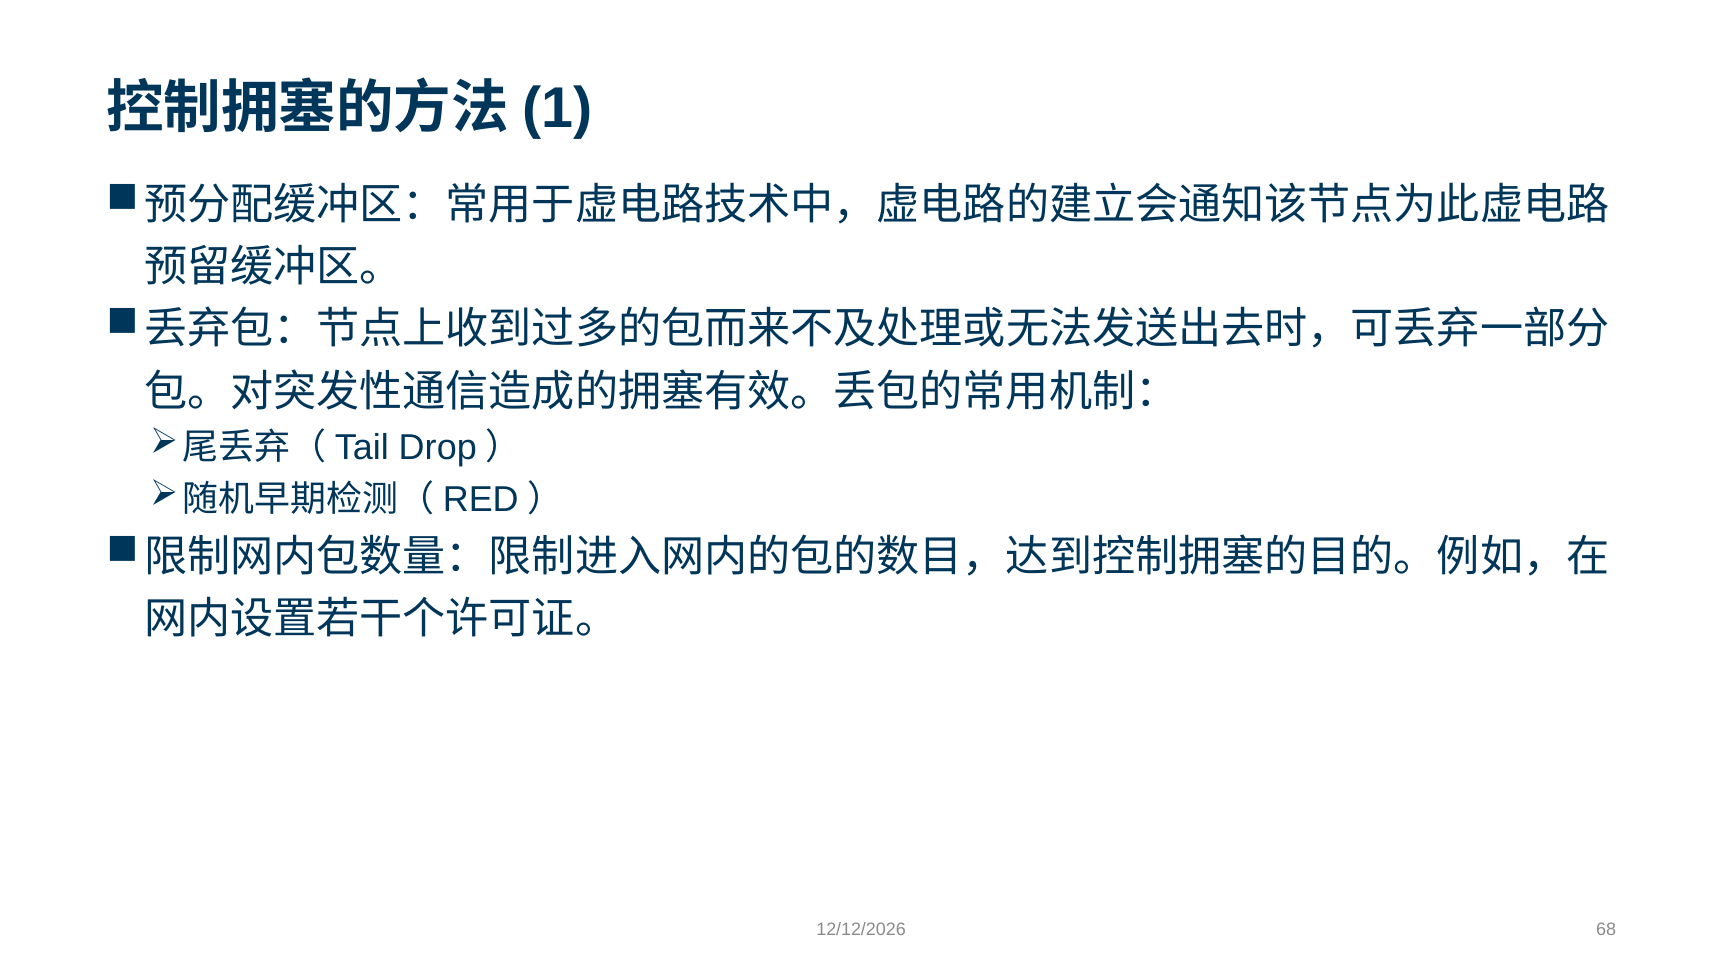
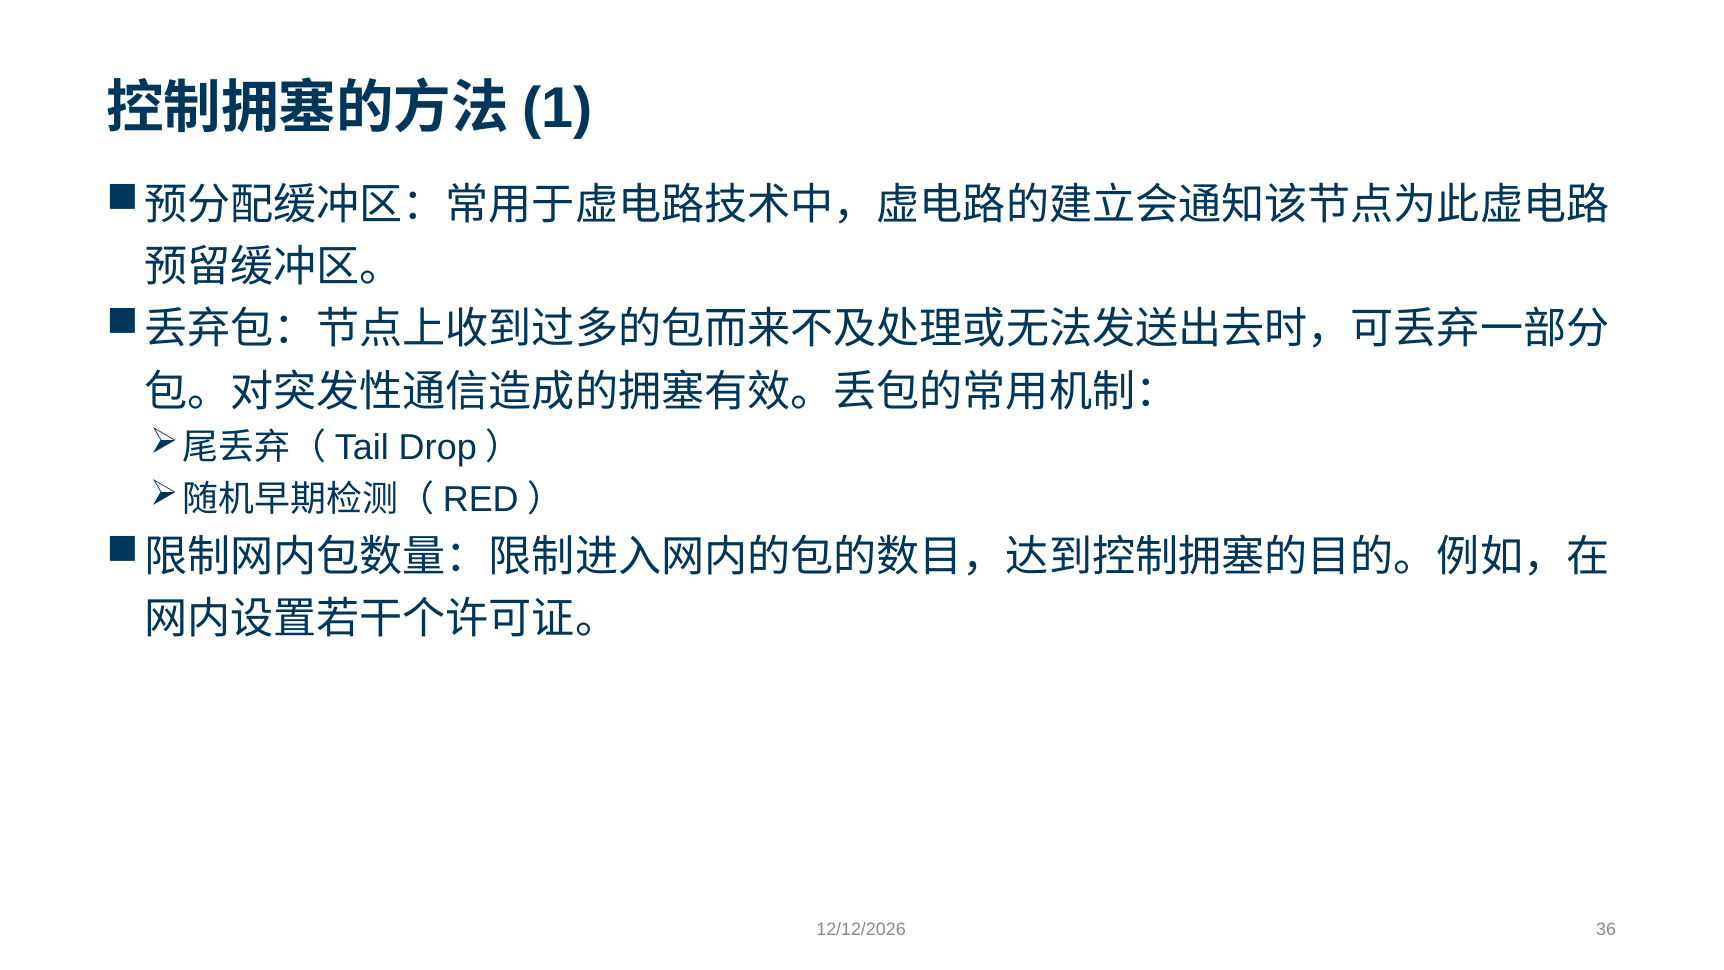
68: 68 -> 36 (1606, 929)
